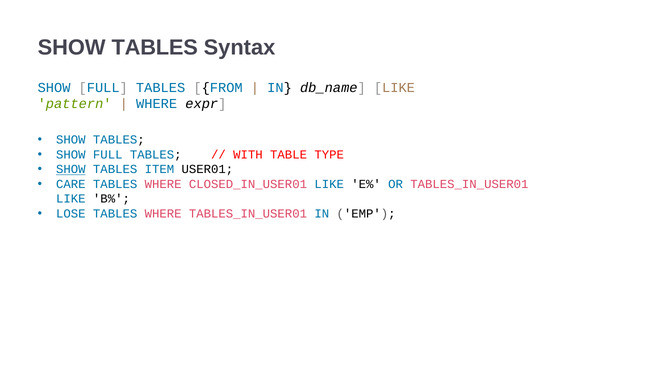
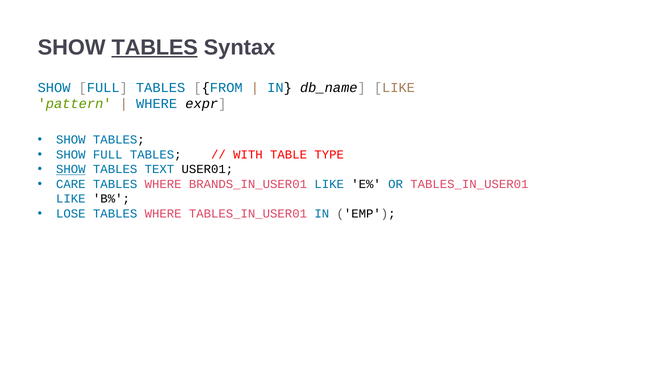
TABLES underline: none -> present (155, 47)
ITEM: ITEM -> TEXT (159, 169)
CLOSED_IN_USER01: CLOSED_IN_USER01 -> BRANDS_IN_USER01 (248, 184)
